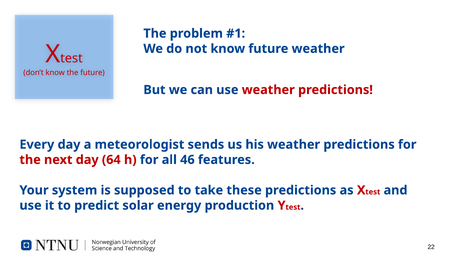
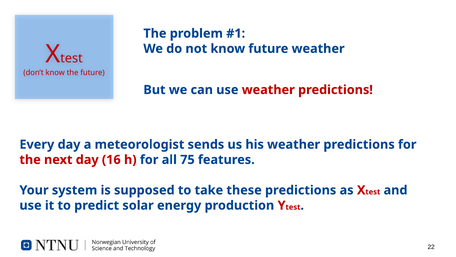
64: 64 -> 16 (111, 159)
46: 46 -> 75 (187, 159)
